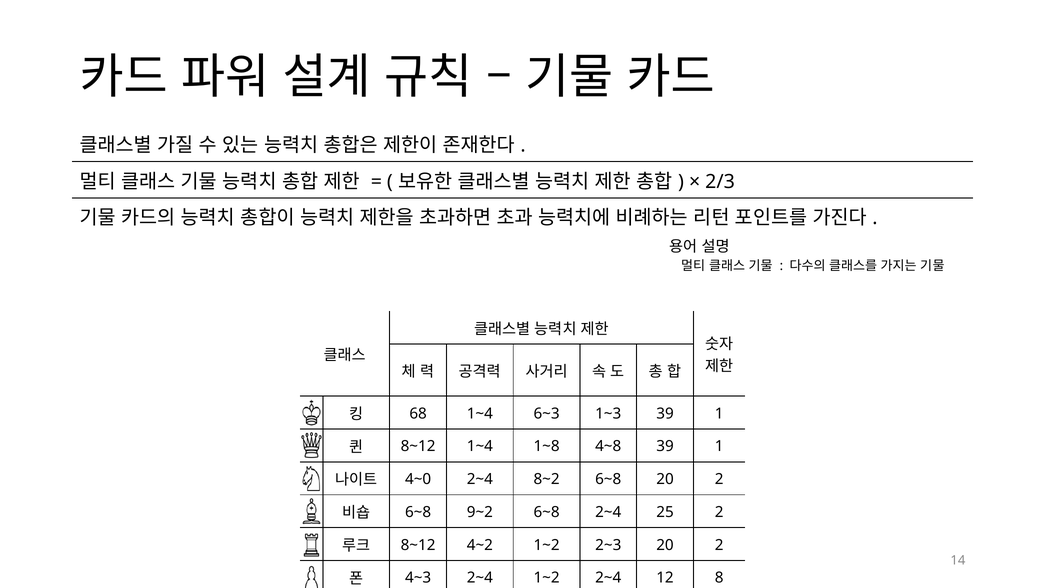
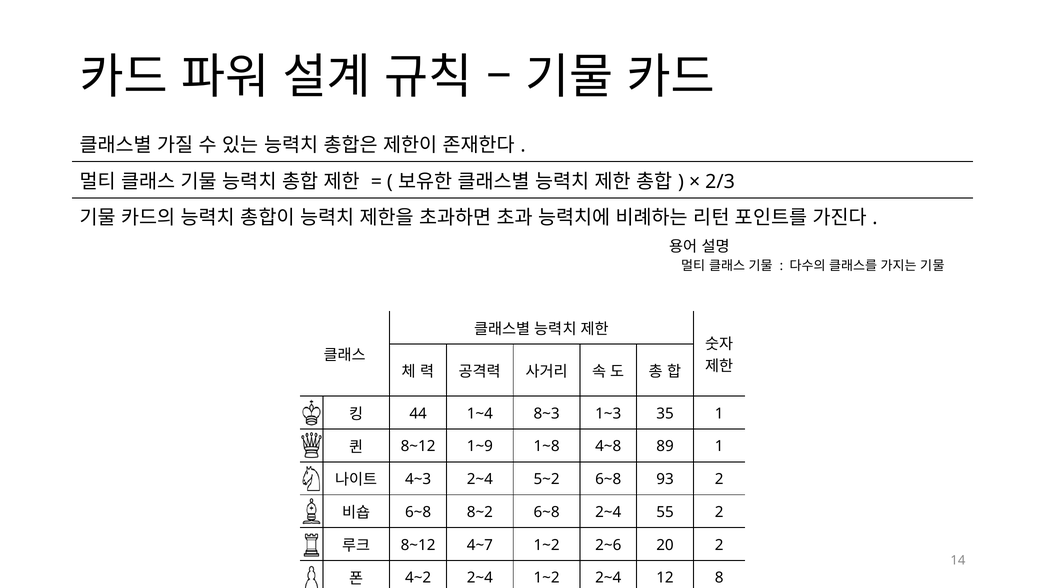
68: 68 -> 44 (418, 413)
6~3: 6~3 -> 8~3 (547, 413)
1~3 39: 39 -> 35 (665, 413)
8~12 1~4: 1~4 -> 1~9 (480, 446)
4~8 39: 39 -> 89 (665, 446)
4~0: 4~0 -> 4~3 (418, 479)
8~2: 8~2 -> 5~2 (547, 479)
6~8 20: 20 -> 93 (665, 479)
9~2: 9~2 -> 8~2 (480, 512)
25: 25 -> 55 (665, 512)
4~2: 4~2 -> 4~7 (480, 545)
2~3: 2~3 -> 2~6 (608, 545)
4~3: 4~3 -> 4~2 (418, 578)
